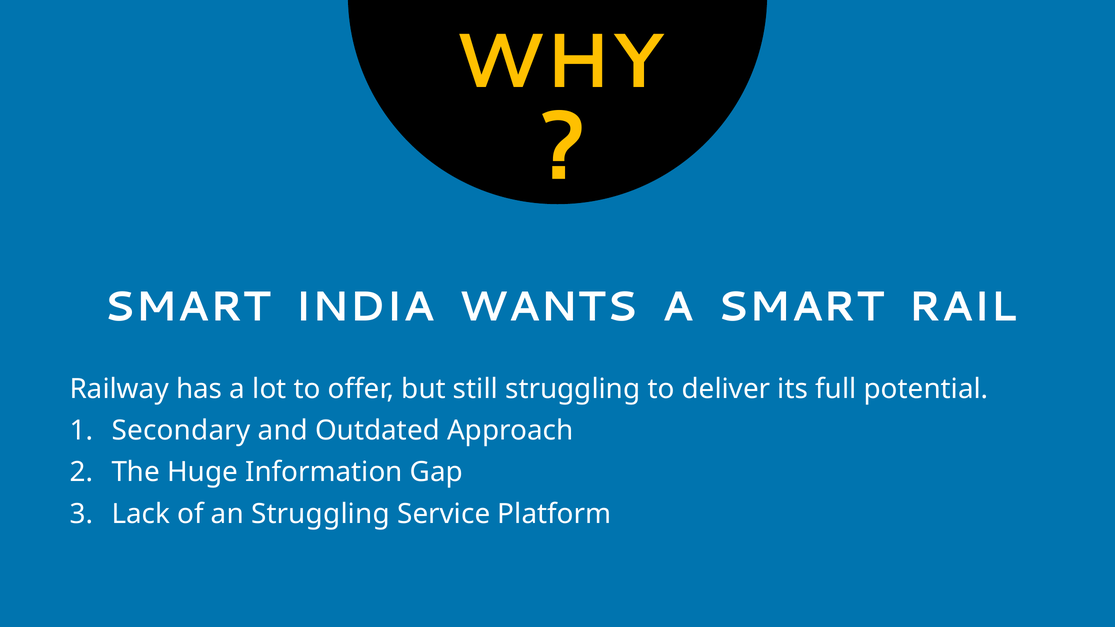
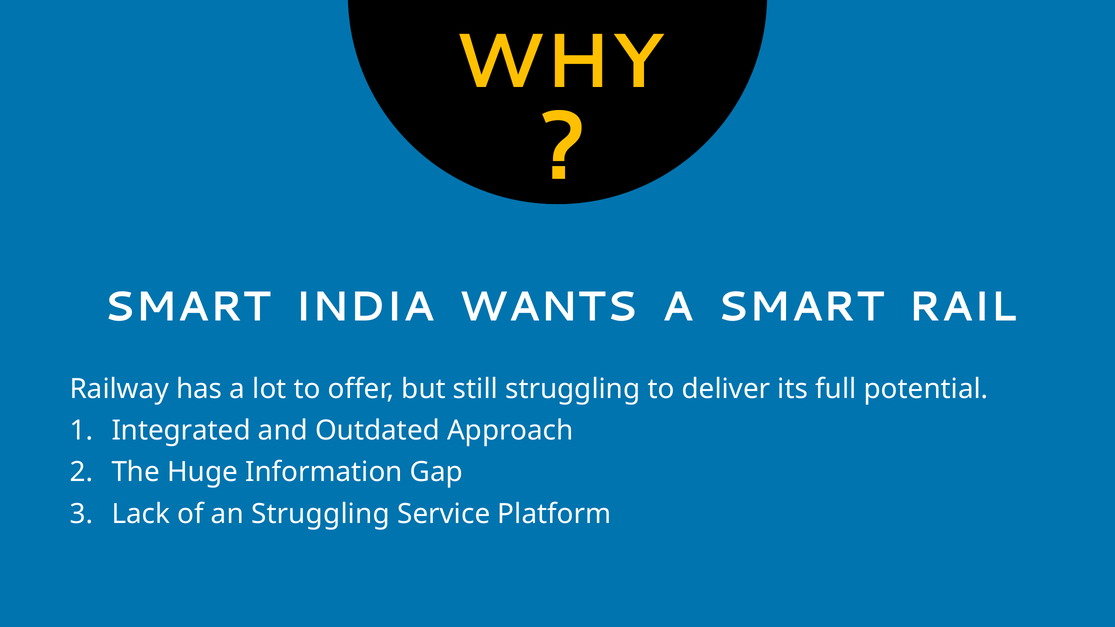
Secondary: Secondary -> Integrated (181, 431)
